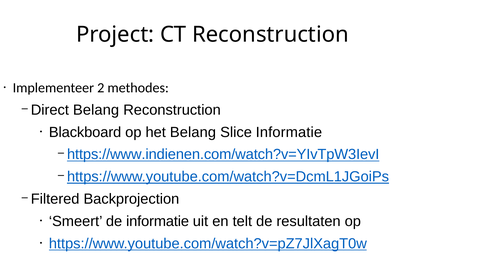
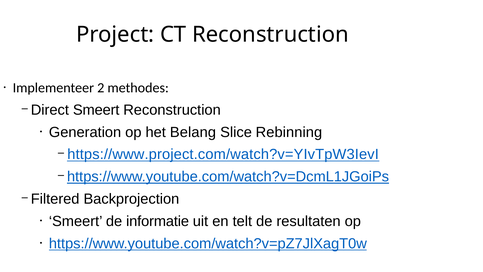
Direct Belang: Belang -> Smeert (96, 110)
Blackboard: Blackboard -> Generation (85, 132)
Slice Informatie: Informatie -> Rebinning (289, 132)
https://www.indienen.com/watch?v=YIvTpW3IevI: https://www.indienen.com/watch?v=YIvTpW3IevI -> https://www.project.com/watch?v=YIvTpW3IevI (223, 154)
